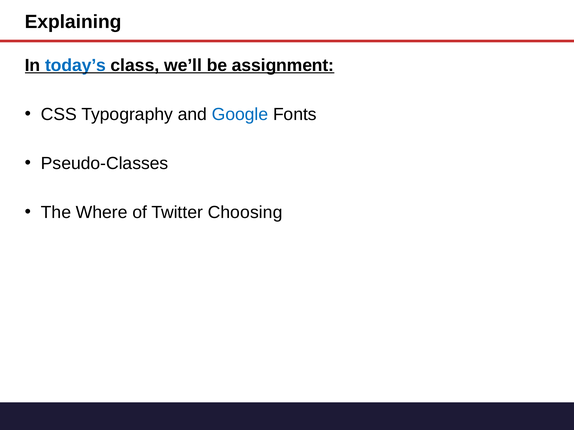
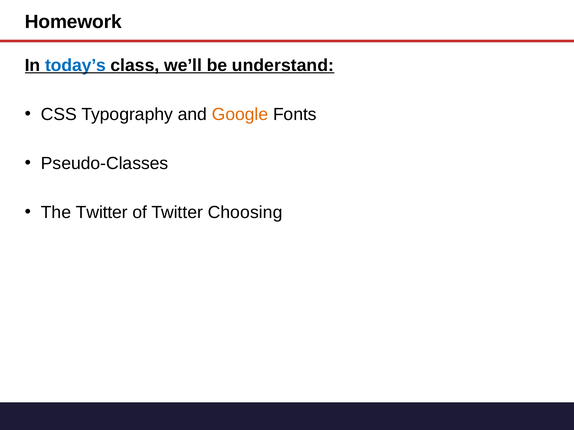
Explaining: Explaining -> Homework (73, 22)
assignment: assignment -> understand (283, 65)
Google colour: blue -> orange (240, 114)
The Where: Where -> Twitter (102, 213)
